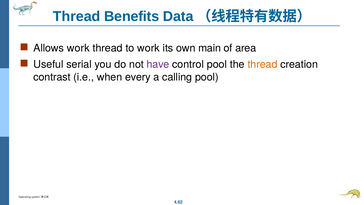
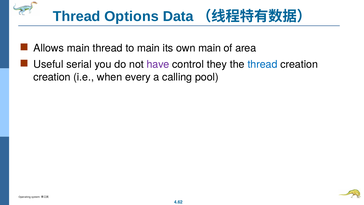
Benefits: Benefits -> Options (132, 16)
Allows work: work -> main (78, 48)
to work: work -> main (149, 48)
control pool: pool -> they (217, 64)
thread colour: orange -> blue (263, 64)
contrast: contrast -> creation (52, 77)
